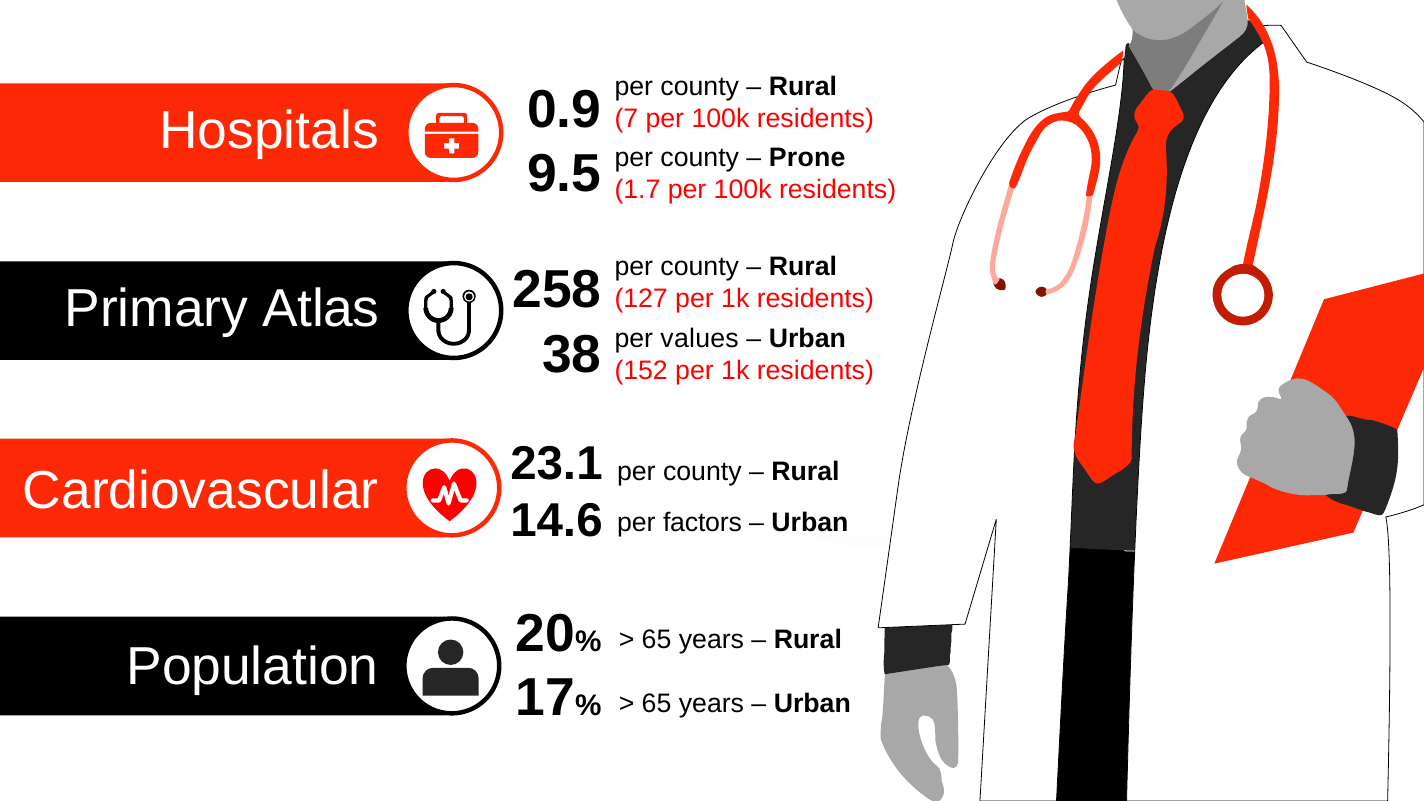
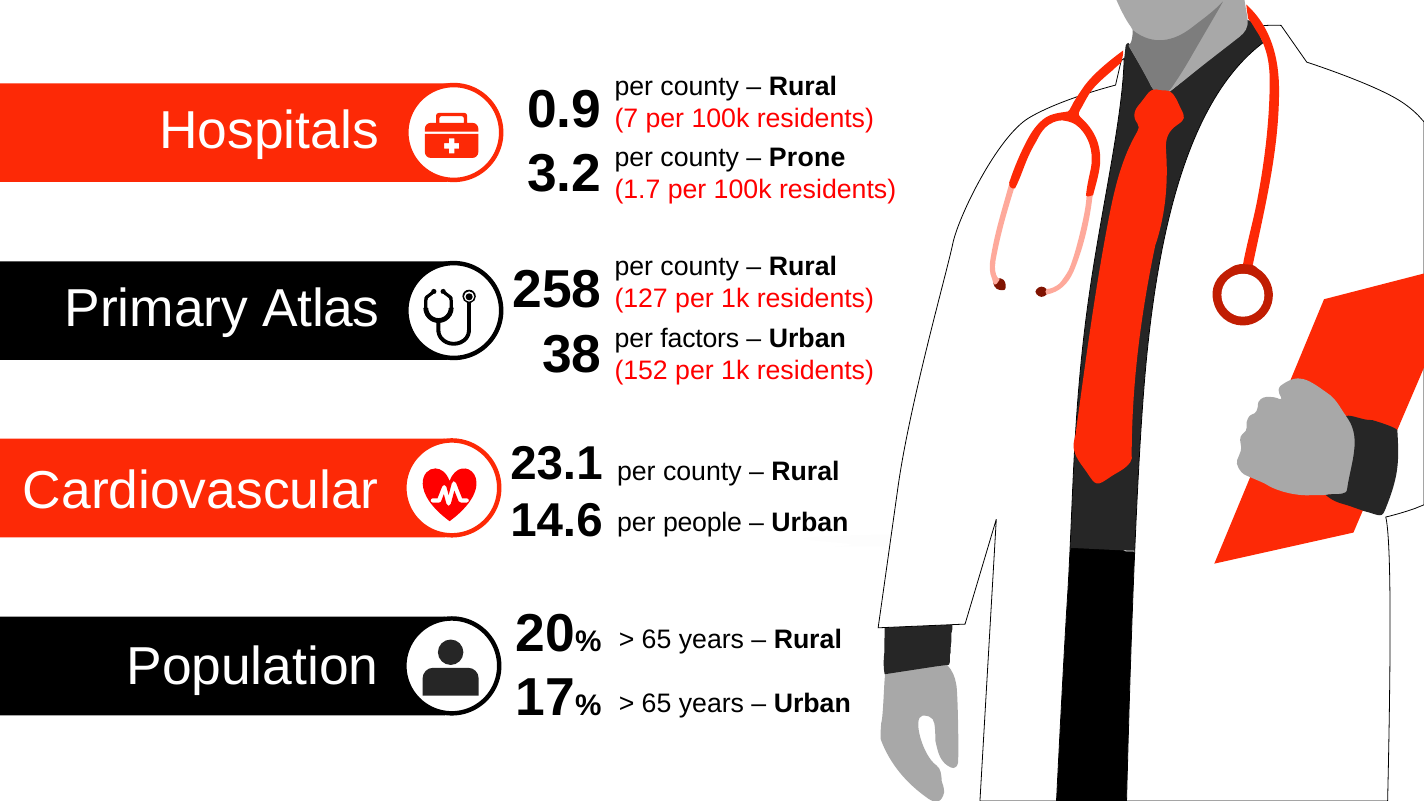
9.5: 9.5 -> 3.2 (564, 174)
values: values -> factors (700, 338)
factors: factors -> people (702, 523)
